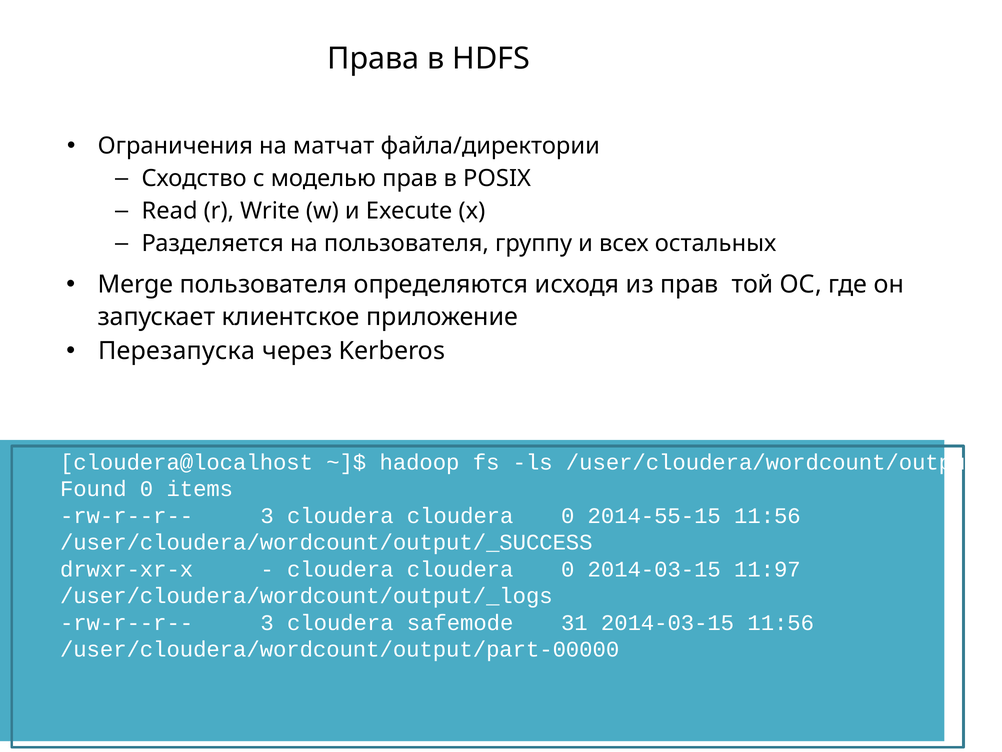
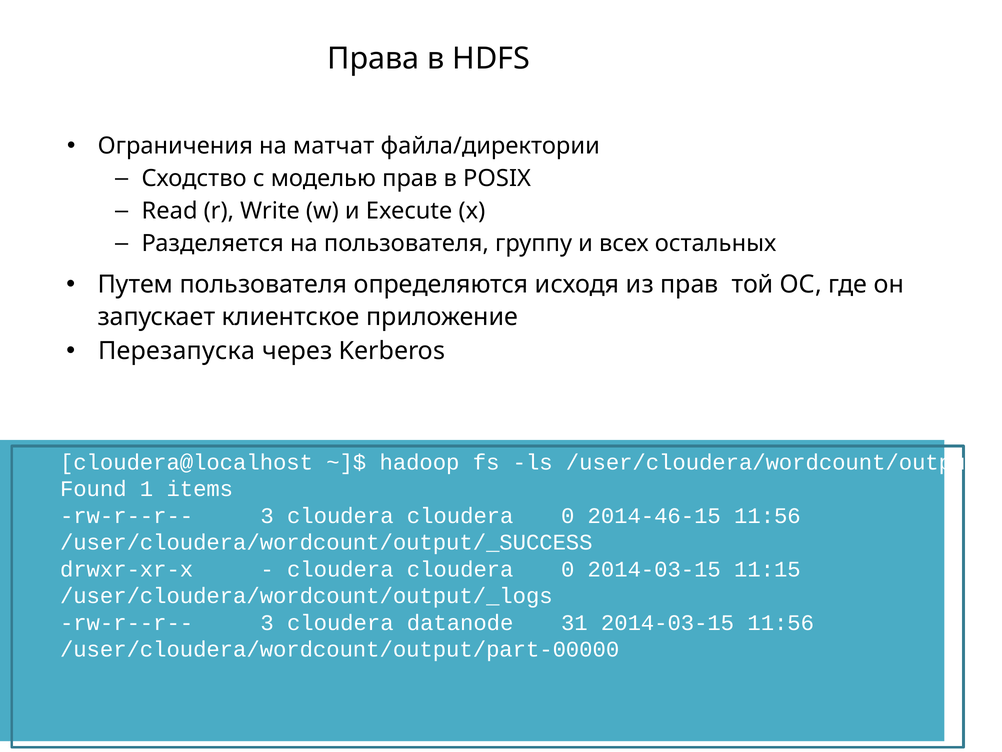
Merge: Merge -> Путем (135, 284)
Found 0: 0 -> 1 (147, 489)
2014-55-15: 2014-55-15 -> 2014-46-15 (654, 515)
11:97: 11:97 -> 11:15 (767, 569)
safemode: safemode -> datanode (460, 622)
